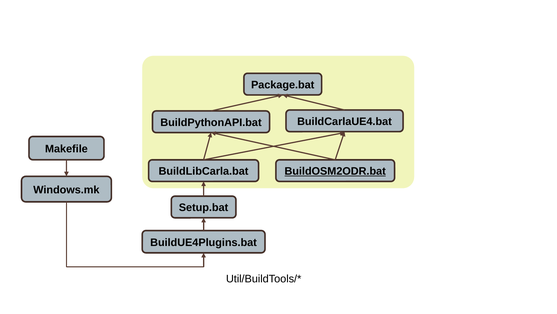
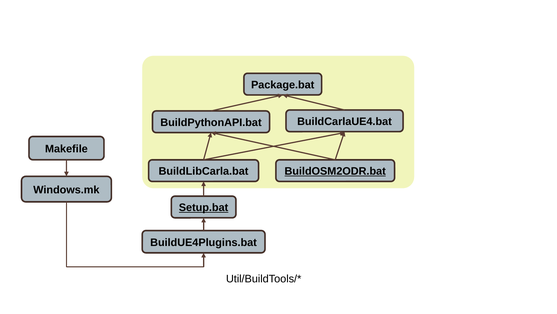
Setup.bat underline: none -> present (204, 207)
